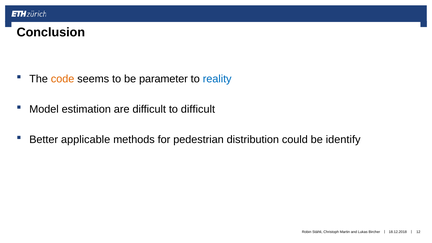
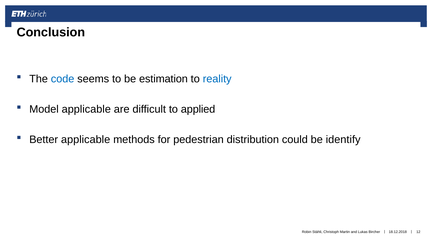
code colour: orange -> blue (63, 79)
parameter: parameter -> estimation (163, 79)
Model estimation: estimation -> applicable (86, 109)
to difficult: difficult -> applied (198, 109)
